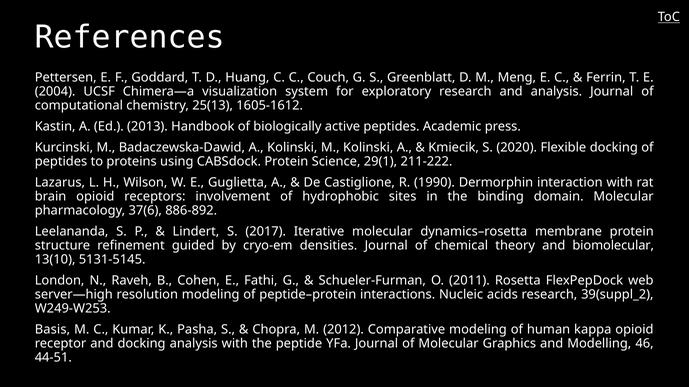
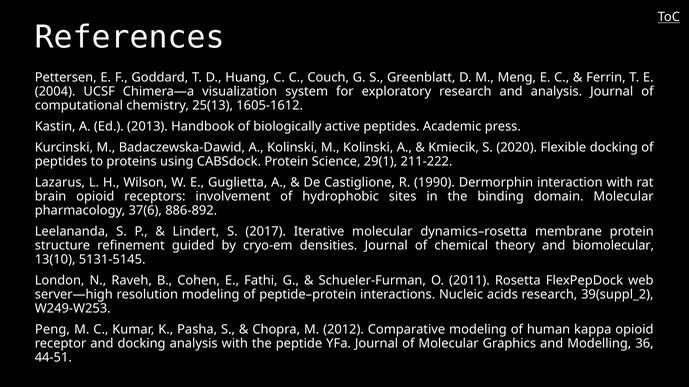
Basis: Basis -> Peng (52, 330)
46: 46 -> 36 (645, 344)
